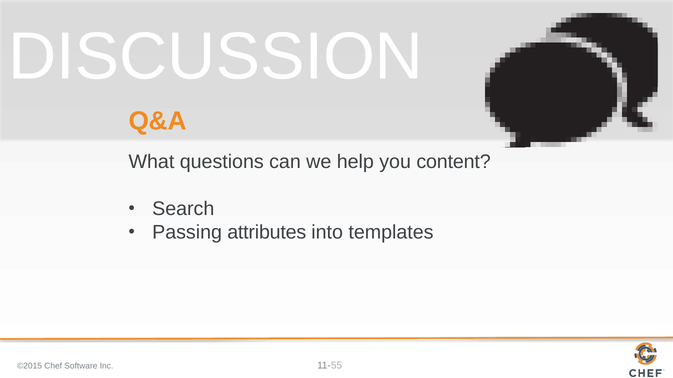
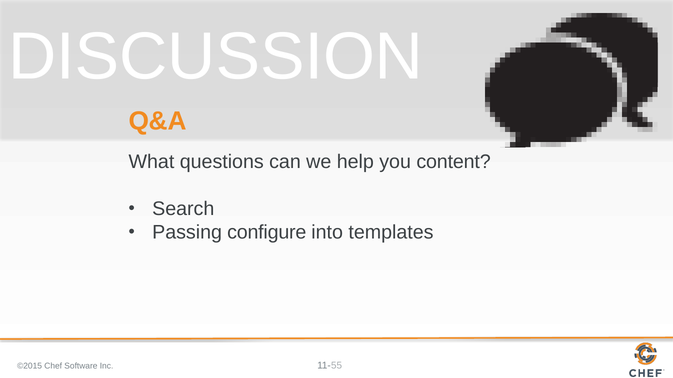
attributes: attributes -> configure (267, 233)
